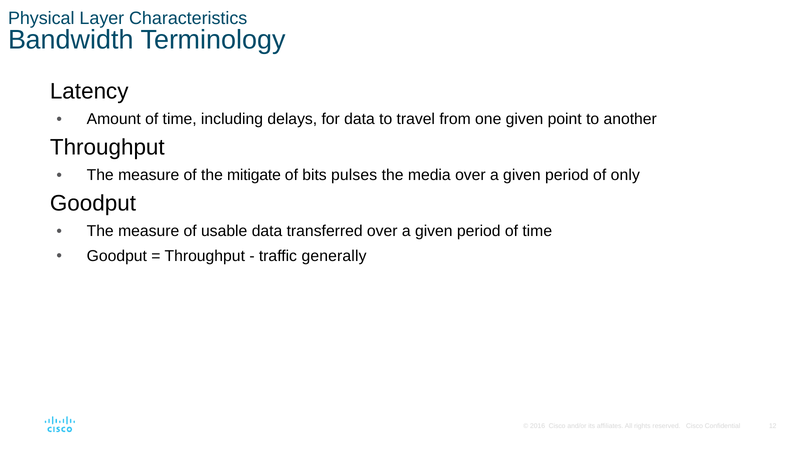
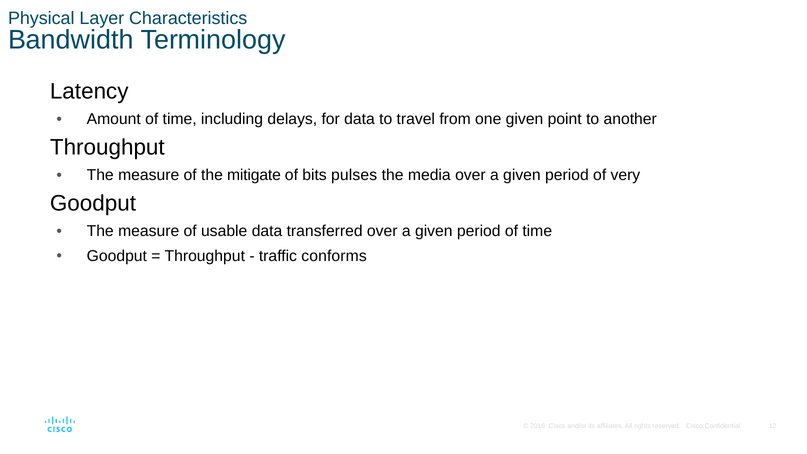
only: only -> very (625, 175)
generally: generally -> conforms (334, 256)
